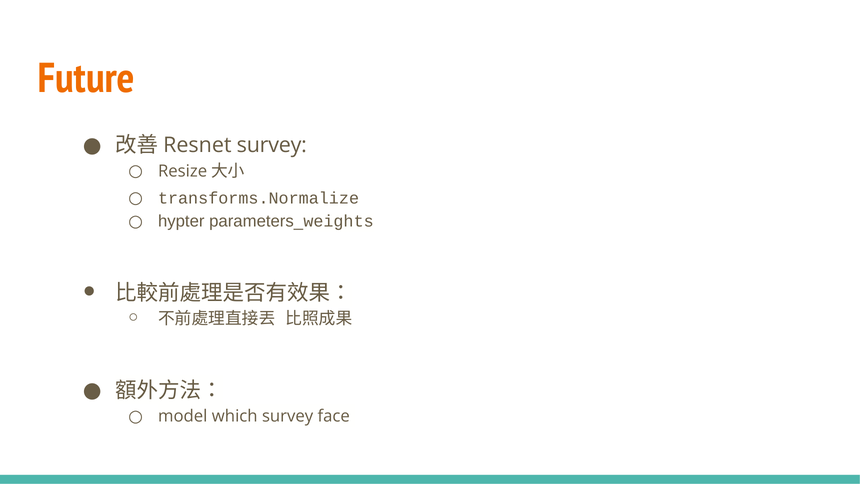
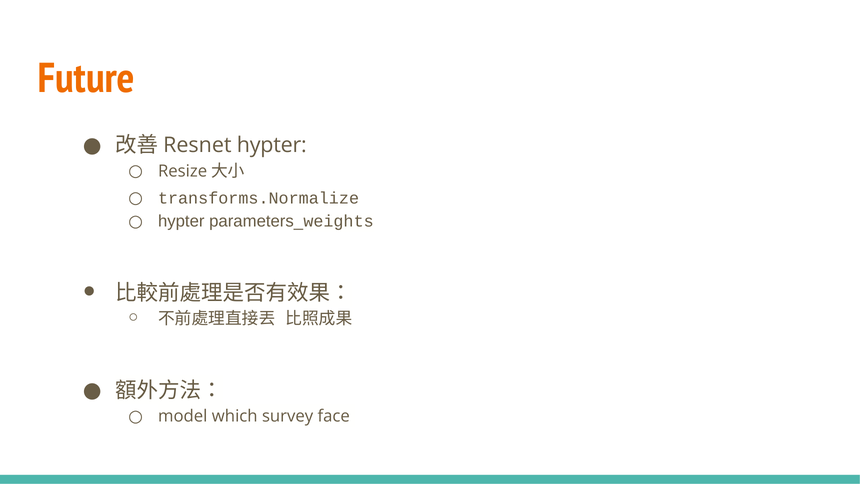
survey: survey -> hypter (272, 145)
